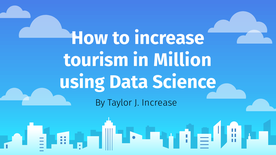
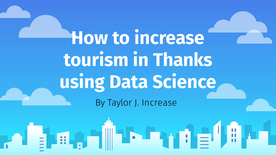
Million: Million -> Thanks (183, 60)
